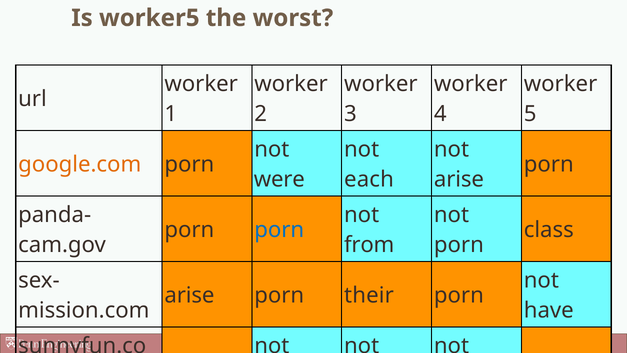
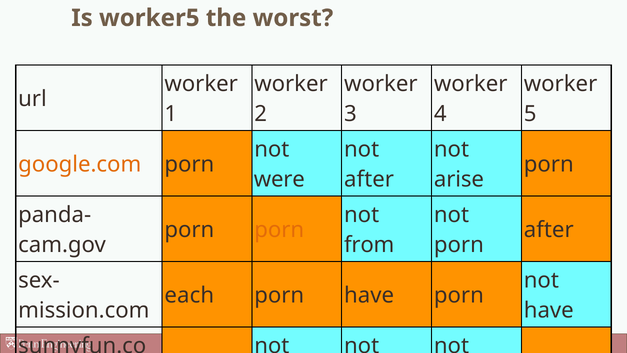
each: each -> after (369, 179)
porn colour: blue -> orange (279, 230)
class: class -> after (549, 230)
arise: arise -> each (189, 295)
porn their: their -> have (369, 295)
